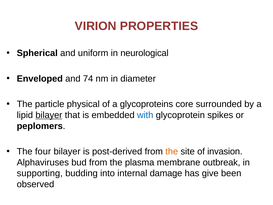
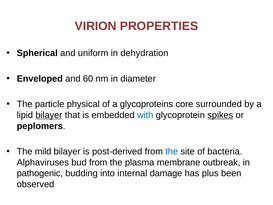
neurological: neurological -> dehydration (144, 53)
74: 74 -> 60 (88, 79)
spikes underline: none -> present (220, 115)
four: four -> mild (43, 151)
the colour: orange -> blue (172, 151)
invasion: invasion -> bacteria (225, 151)
supporting: supporting -> pathogenic (40, 173)
give: give -> plus (210, 173)
